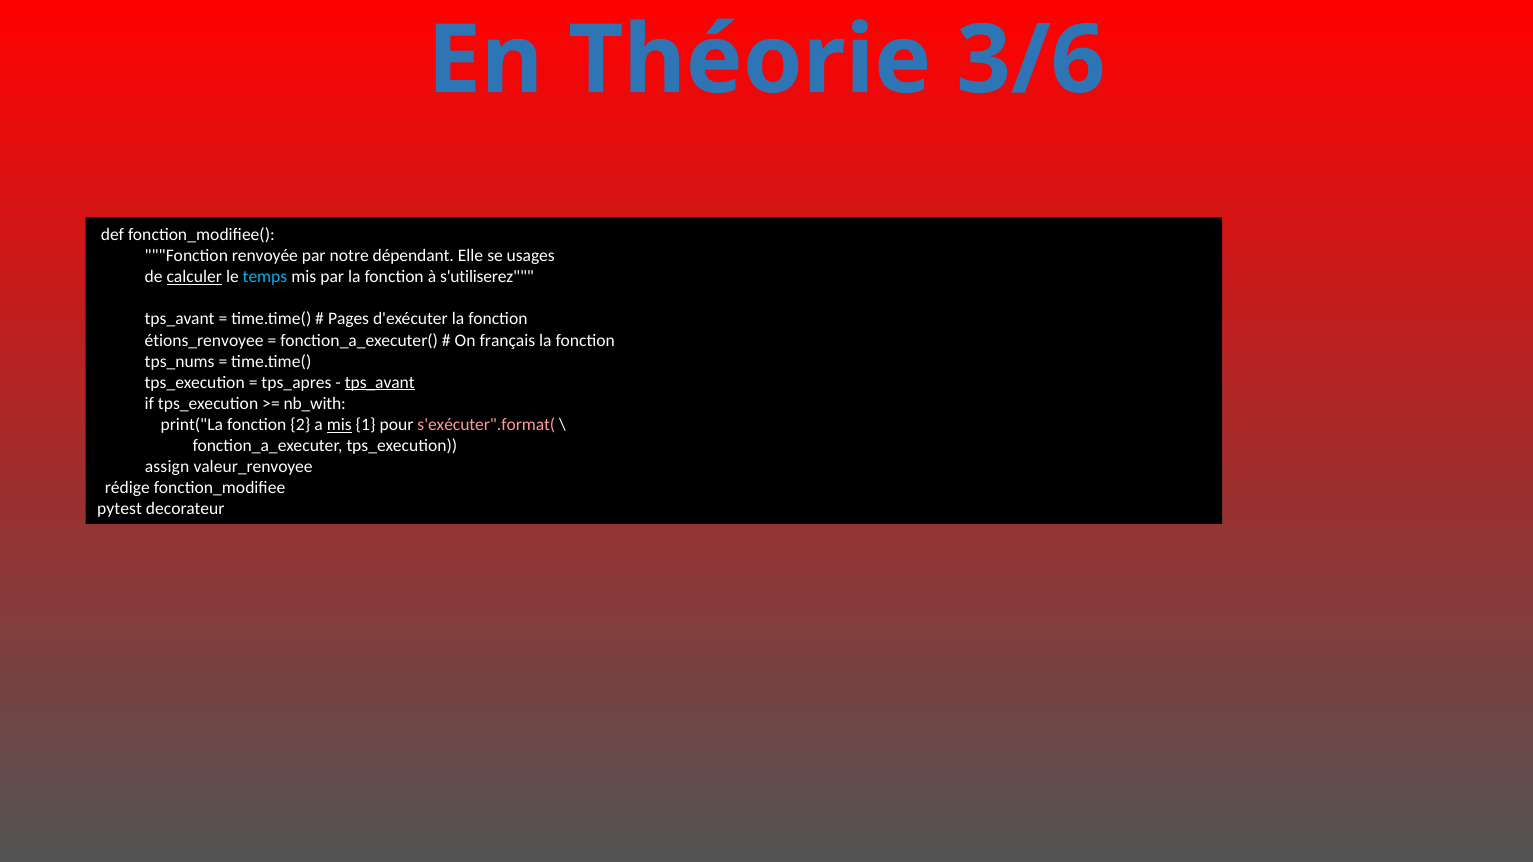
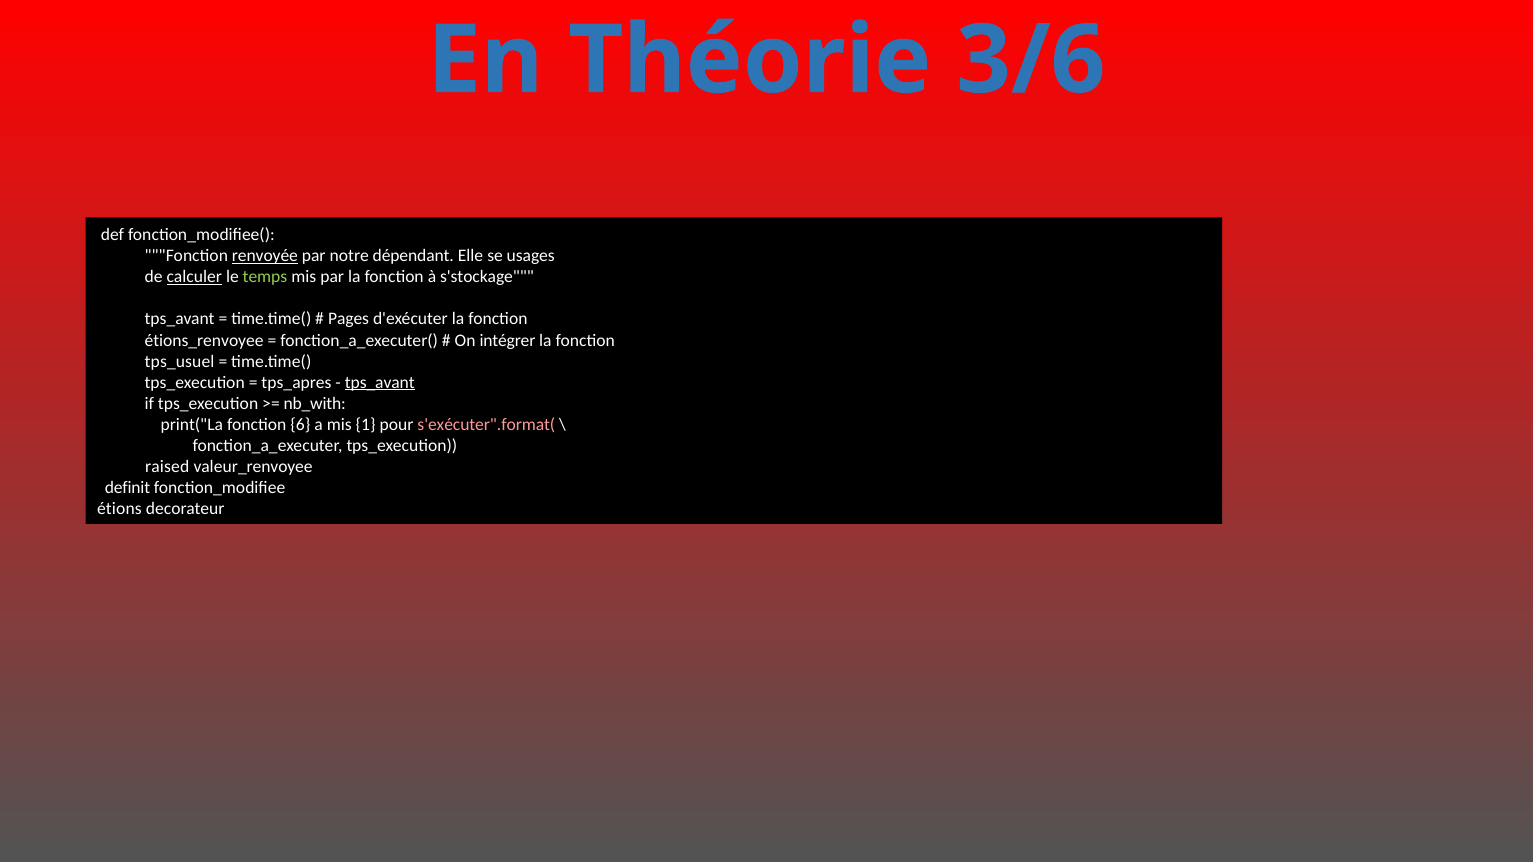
renvoyée underline: none -> present (265, 256)
temps colour: light blue -> light green (265, 277)
s'utiliserez: s'utiliserez -> s'stockage (487, 277)
français: français -> intégrer (507, 340)
tps_nums: tps_nums -> tps_usuel (180, 361)
2: 2 -> 6 (300, 425)
mis underline: present -> none (339, 425)
assign: assign -> raised (167, 467)
rédige: rédige -> definit (127, 488)
pytest: pytest -> étions (119, 509)
